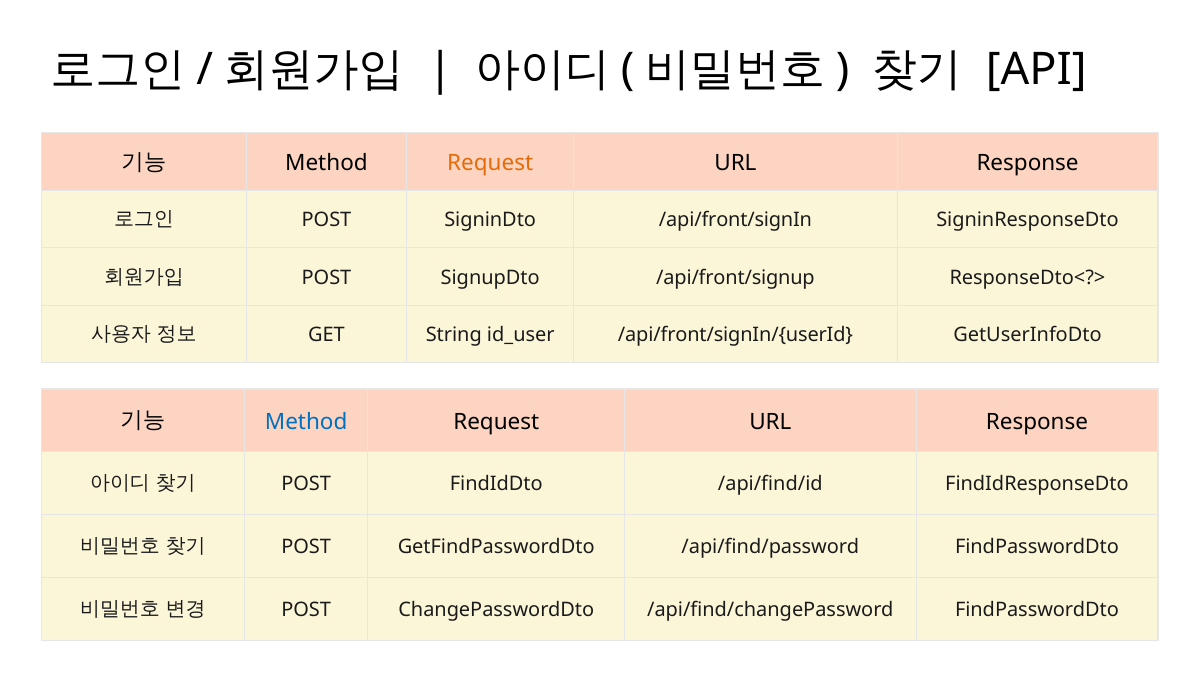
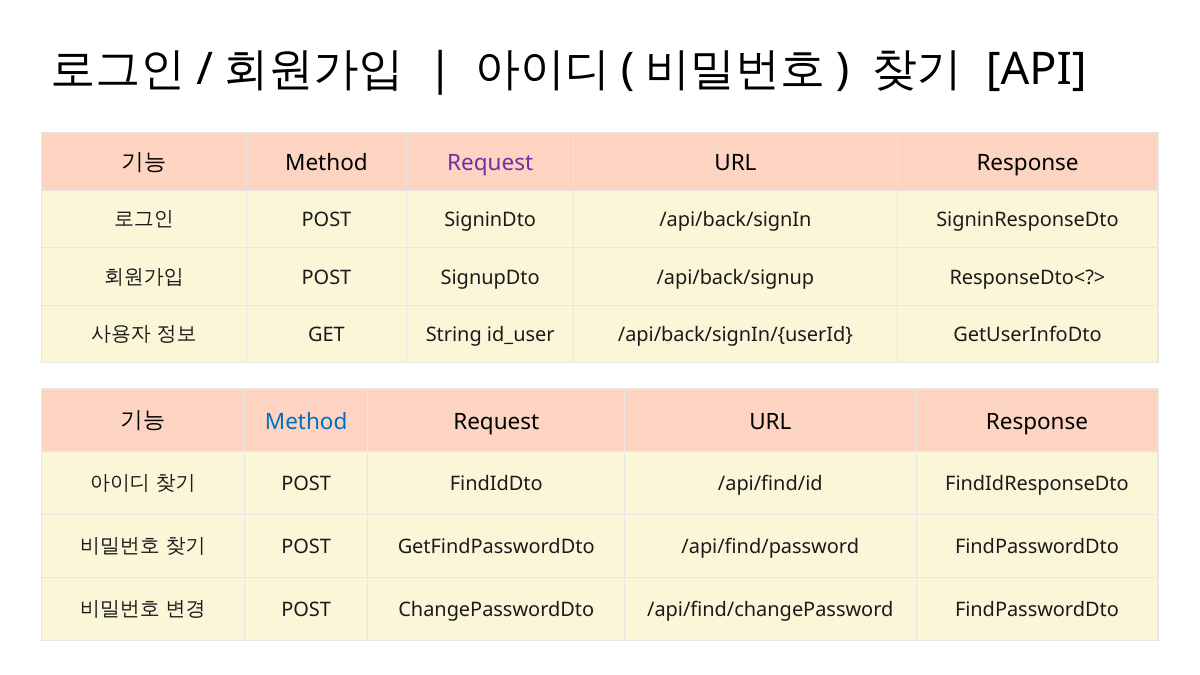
Request colour: orange -> purple (490, 163)
/api/front/signIn: /api/front/signIn -> /api/back/signIn (735, 220)
/api/front/signup: /api/front/signup -> /api/back/signup (735, 278)
/api/front/signIn/{userId: /api/front/signIn/{userId -> /api/back/signIn/{userId (735, 335)
